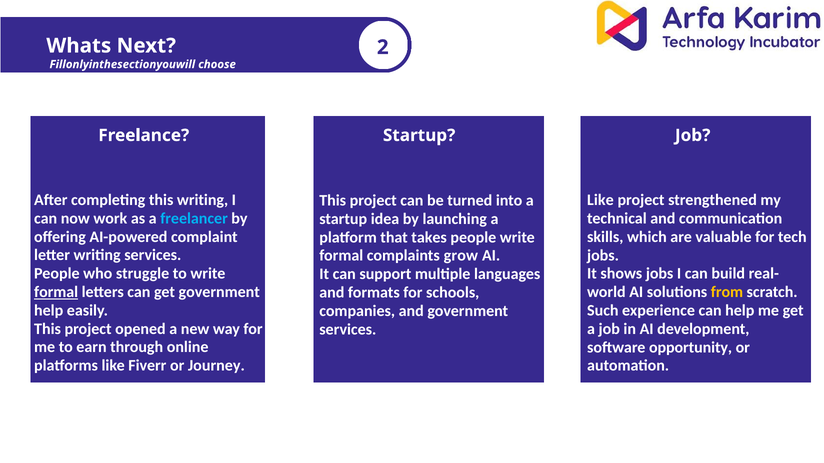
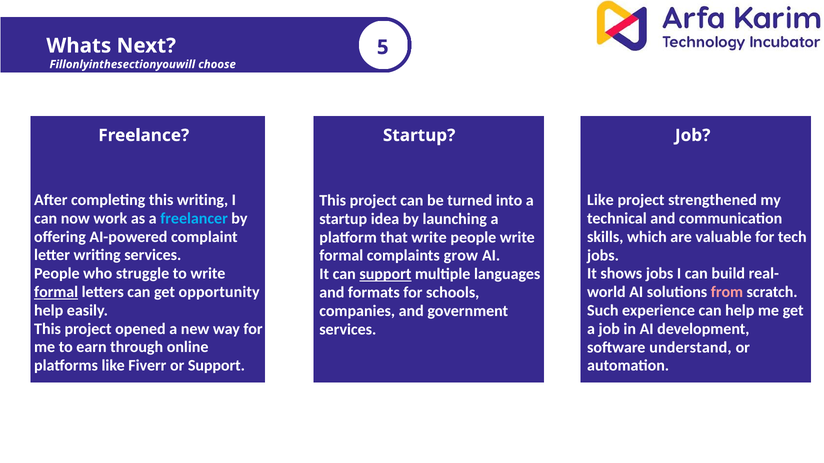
2: 2 -> 5 (383, 47)
that takes: takes -> write (429, 238)
support underline: none -> present (385, 274)
get government: government -> opportunity (219, 292)
from colour: yellow -> pink (727, 292)
opportunity: opportunity -> understand (690, 348)
or Journey: Journey -> Support (216, 366)
